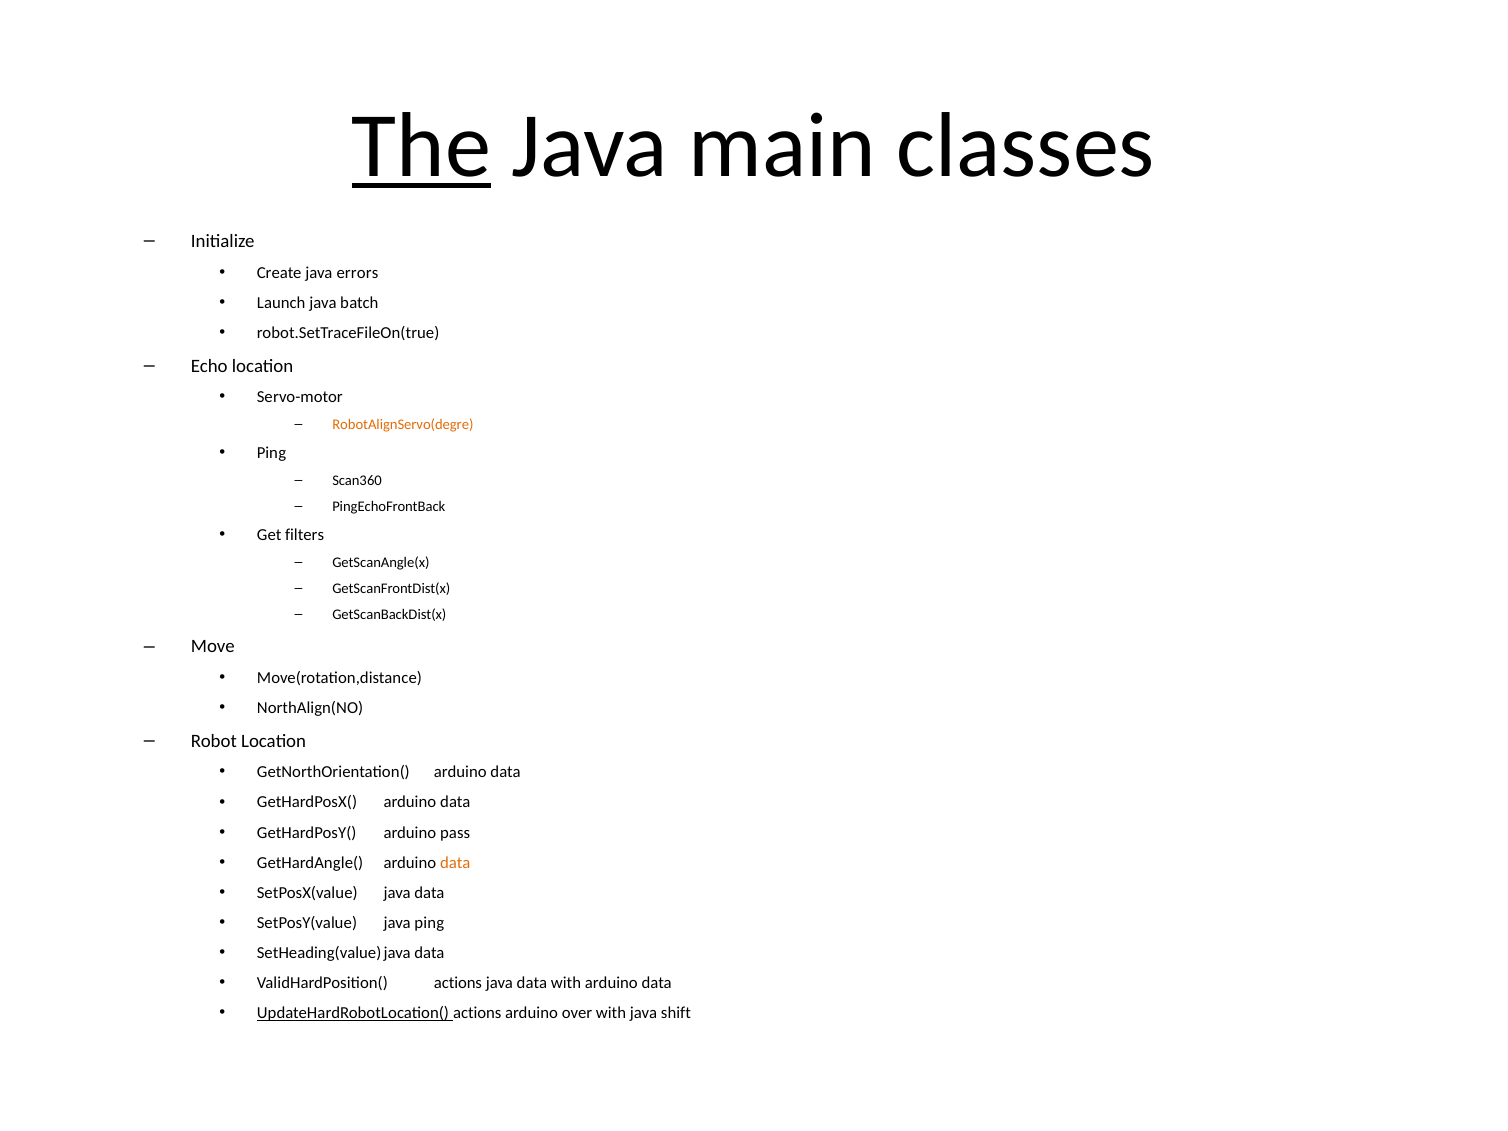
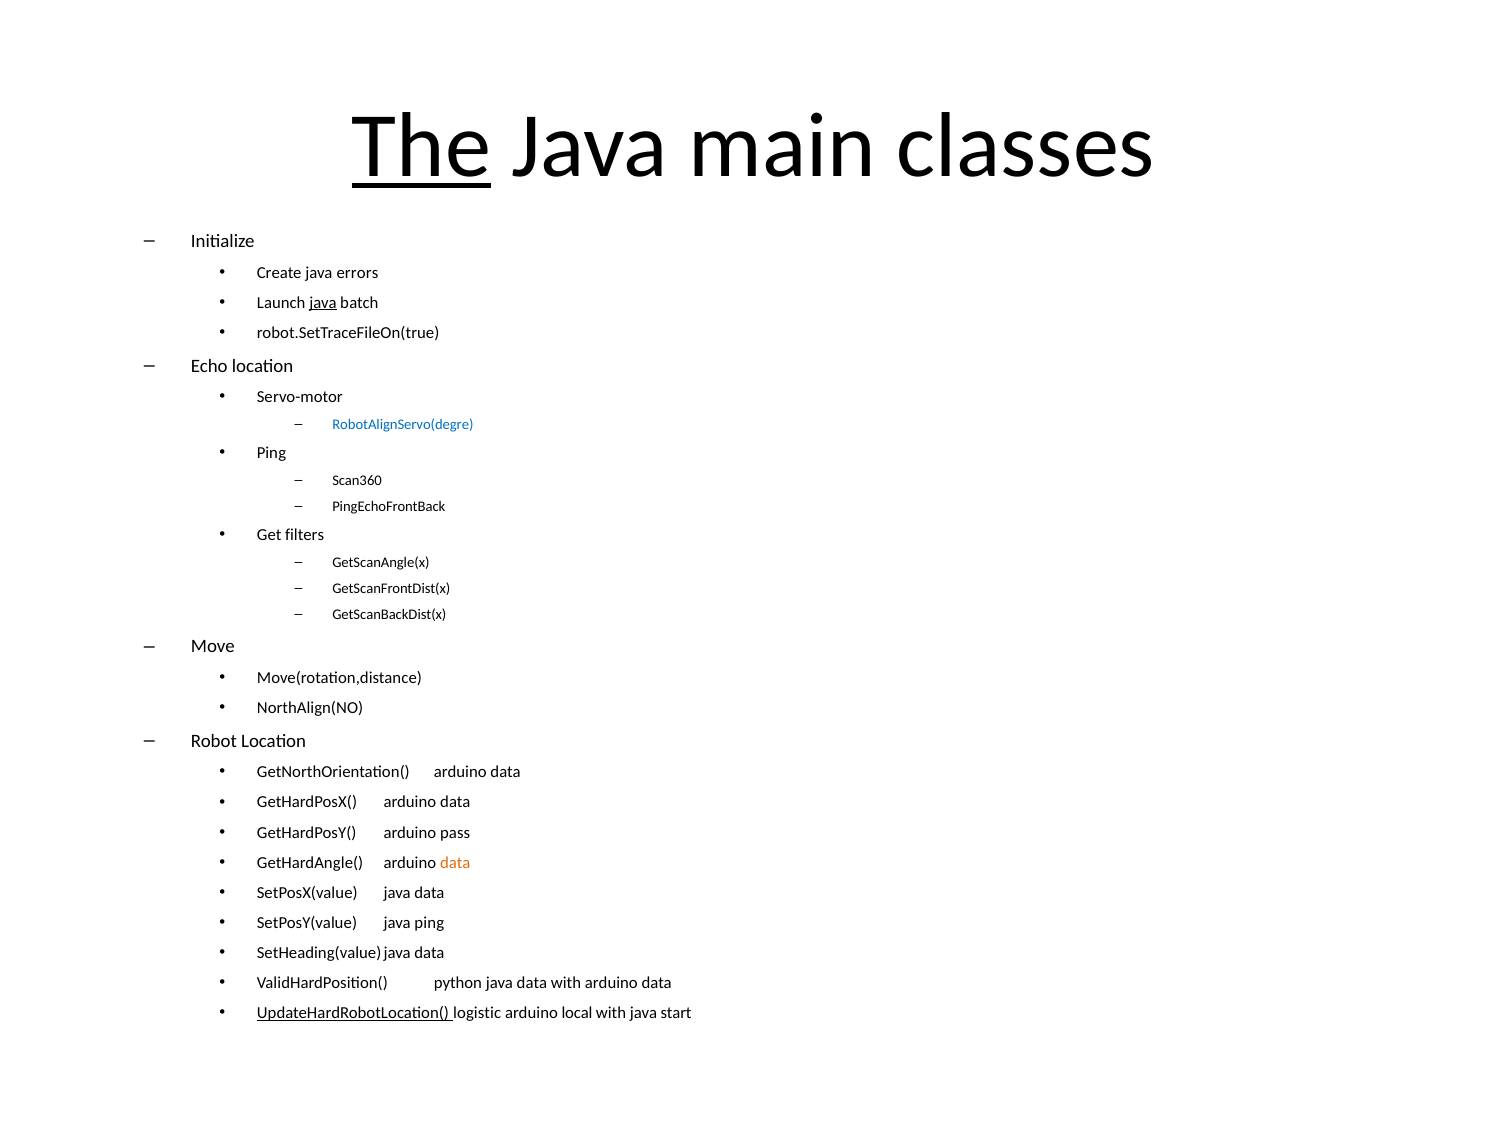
java underline: none -> present (323, 303)
RobotAlignServo(degre colour: orange -> blue (403, 424)
ValidHardPosition( actions: actions -> python (458, 983)
UpdateHardRobotLocation( actions: actions -> logistic (477, 1013)
over: over -> local (577, 1013)
shift: shift -> start (676, 1013)
